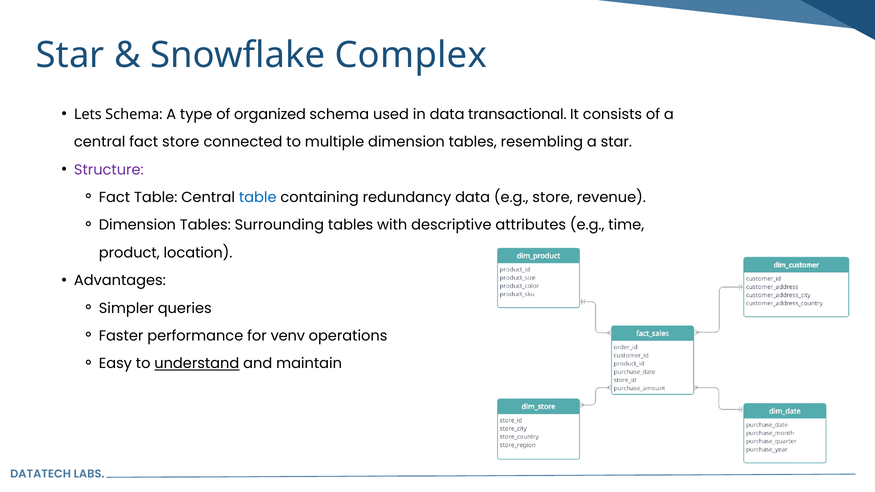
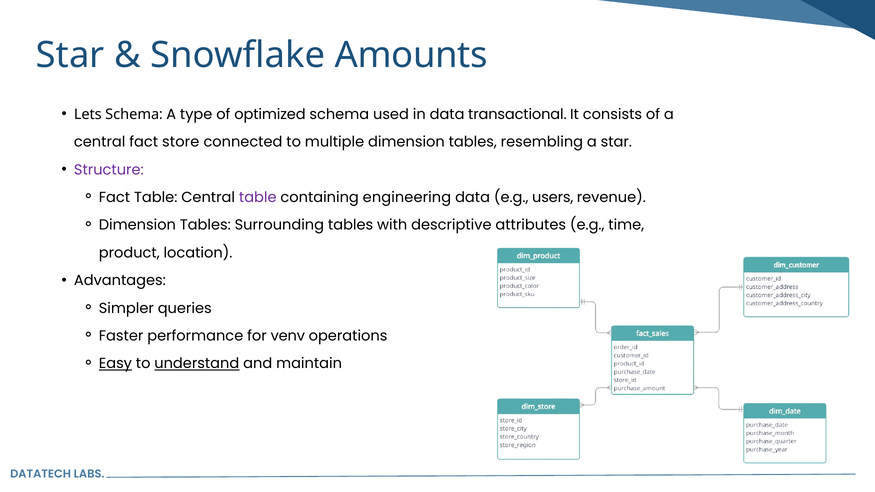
Complex: Complex -> Amounts (411, 55)
organized: organized -> optimized (270, 114)
table colour: blue -> purple (258, 198)
redundancy: redundancy -> engineering (407, 198)
e.g store: store -> users (553, 198)
Easy underline: none -> present (115, 364)
